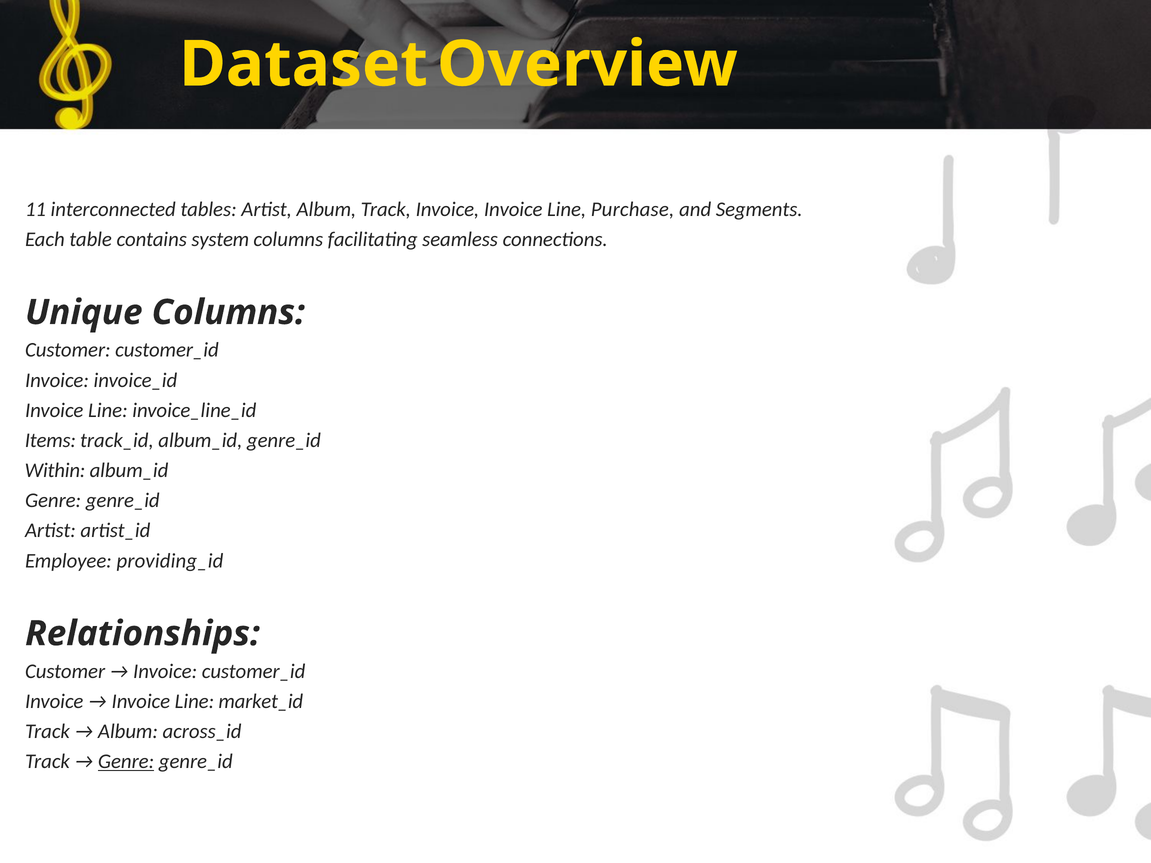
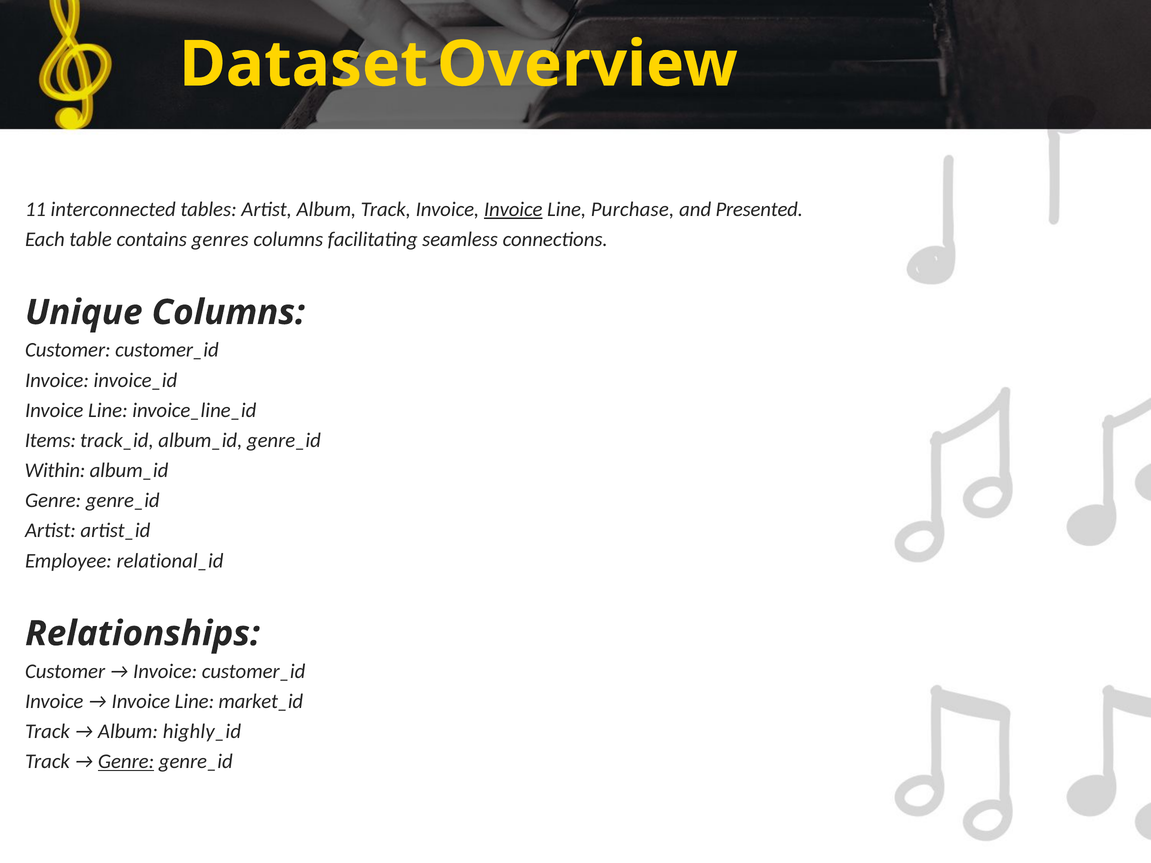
Invoice underline: none -> present (513, 209)
Segments: Segments -> Presented (759, 209)
system: system -> genres (220, 240)
providing_id: providing_id -> relational_id (170, 561)
across_id: across_id -> highly_id (202, 732)
